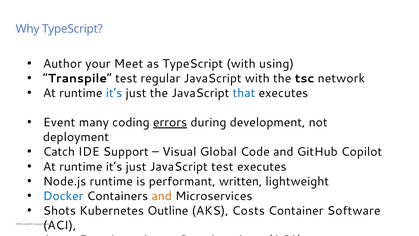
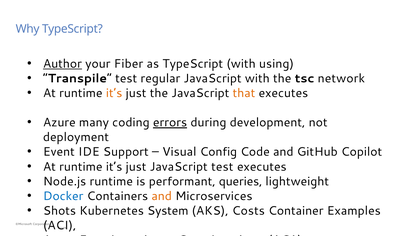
Author underline: none -> present (62, 64)
Meet: Meet -> Fiber (129, 64)
it’s colour: blue -> orange (114, 93)
that colour: blue -> orange (244, 93)
Event: Event -> Azure (59, 122)
Catch: Catch -> Event (59, 152)
Global: Global -> Config (218, 152)
written: written -> queries (241, 181)
Outline: Outline -> System (168, 210)
Software: Software -> Examples (354, 210)
